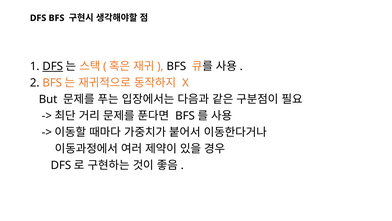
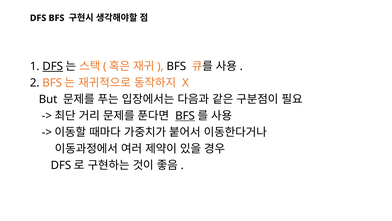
BFS underline: none -> present (185, 116)
